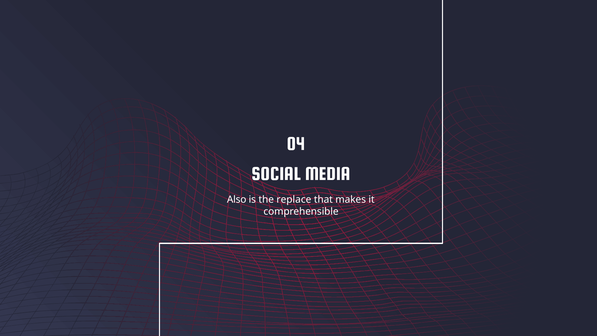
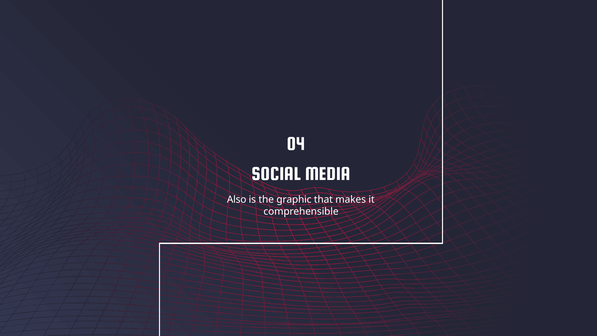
replace: replace -> graphic (294, 200)
